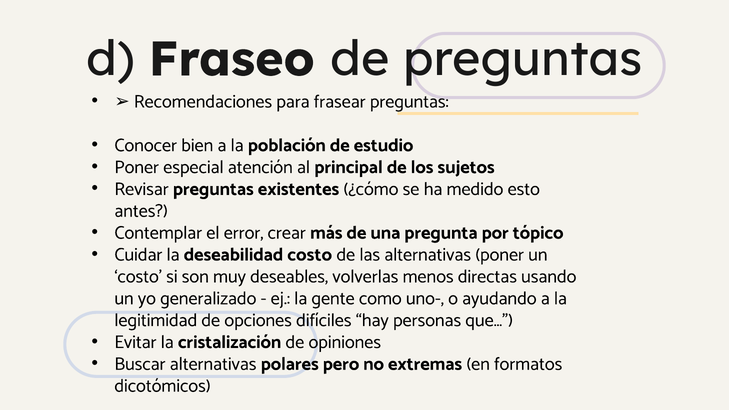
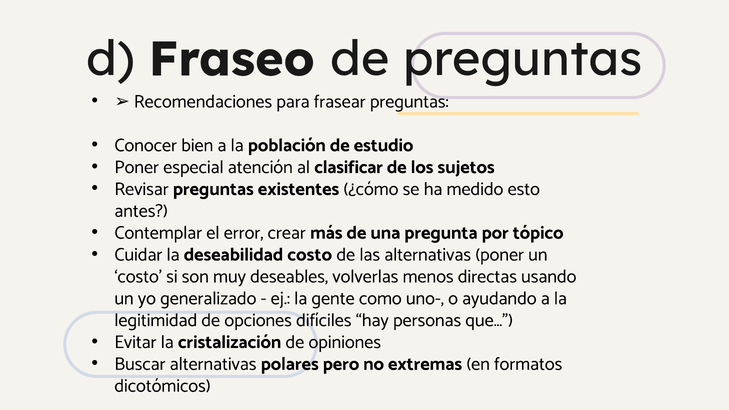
principal: principal -> clasificar (349, 167)
